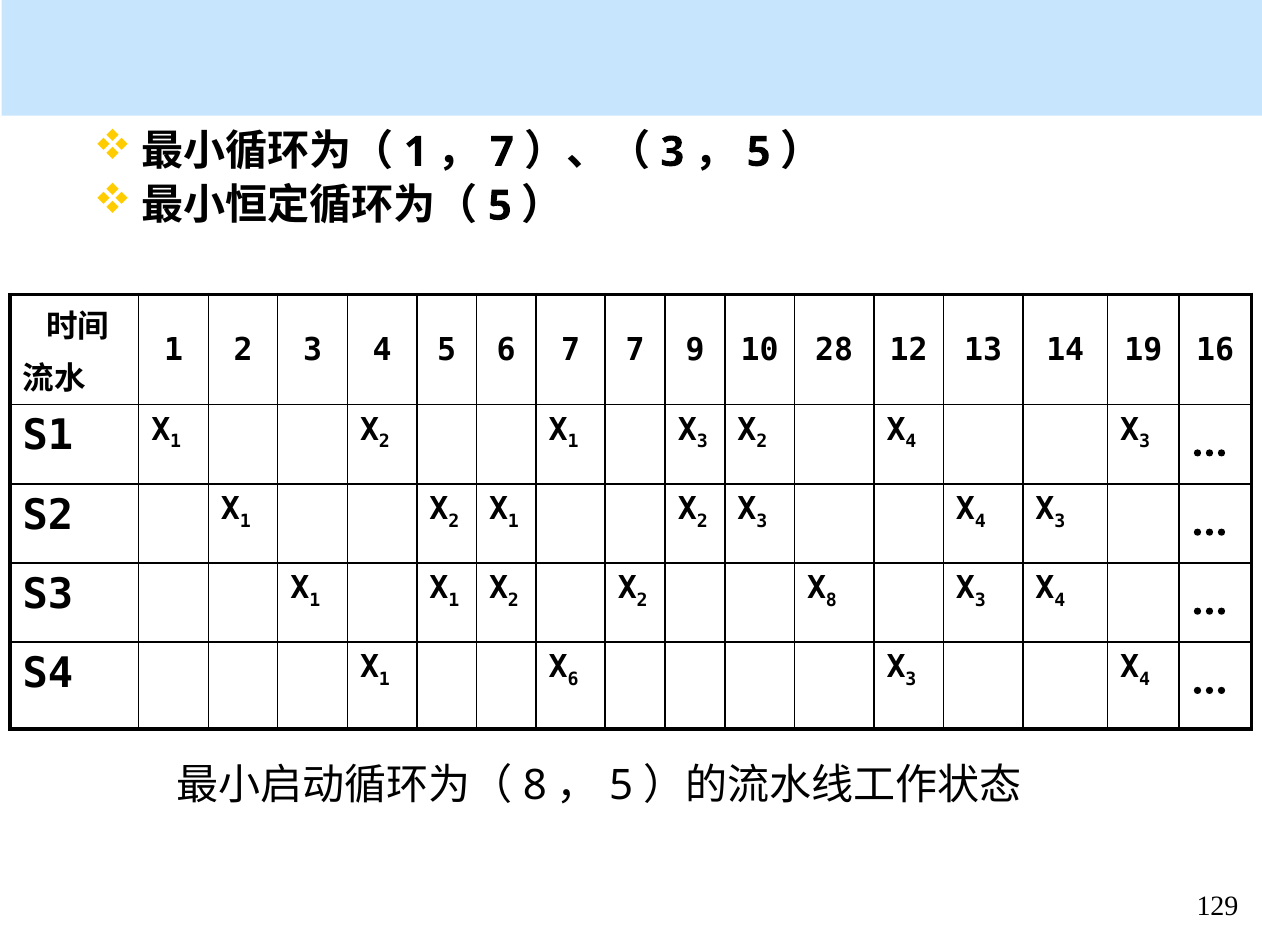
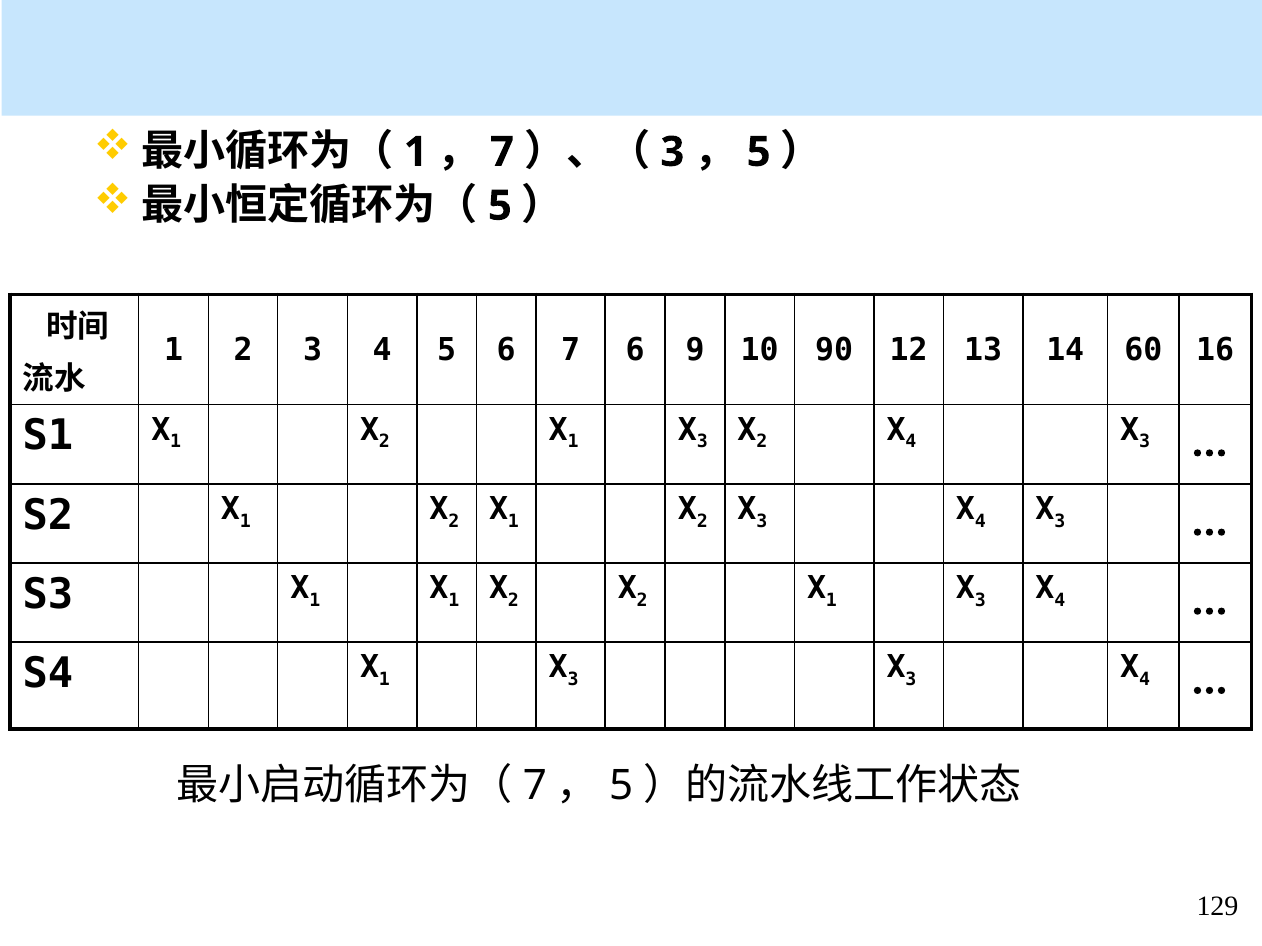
7 7: 7 -> 6 (635, 350)
28: 28 -> 90 (834, 350)
19: 19 -> 60 (1143, 350)
8: 8 -> 1 (831, 601)
6: 6 -> 3 (573, 680)
8: 8 -> 7 (535, 786)
